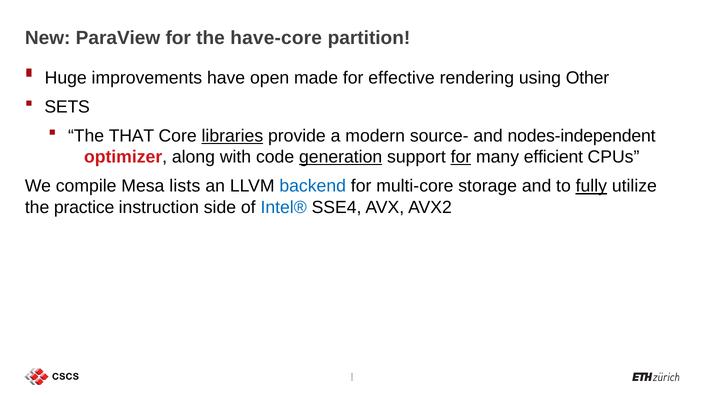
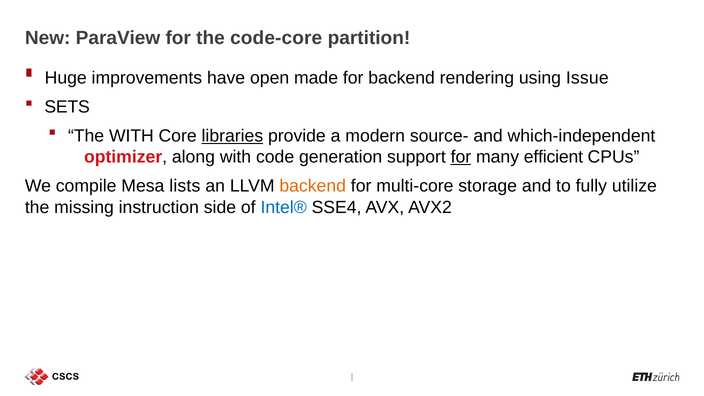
have-core: have-core -> code-core (276, 38)
for effective: effective -> backend (402, 78)
Other: Other -> Issue (587, 78)
The THAT: THAT -> WITH (131, 136)
nodes-independent: nodes-independent -> which-independent (581, 136)
generation underline: present -> none (341, 157)
backend colour: blue -> orange (313, 186)
fully underline: present -> none (591, 186)
practice: practice -> missing (84, 207)
